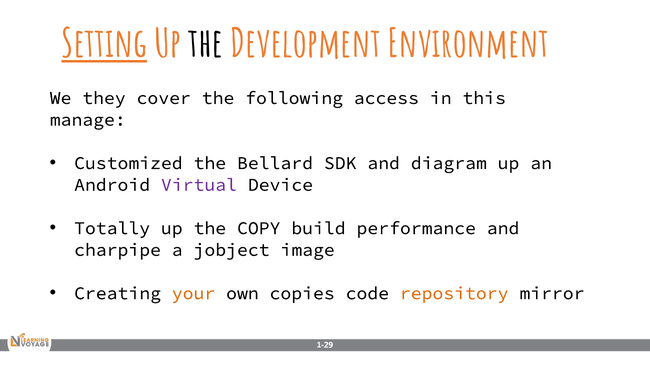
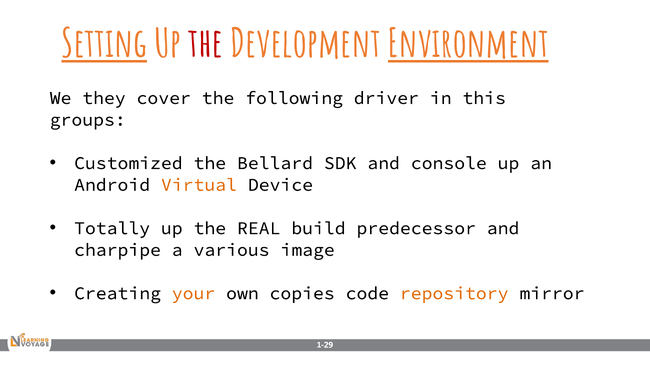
the colour: black -> red (206, 44)
Environment underline: none -> present (468, 44)
access: access -> driver (386, 98)
manage: manage -> groups (88, 120)
diagram: diagram -> console (449, 163)
Virtual colour: purple -> orange (199, 185)
COPY: COPY -> REAL (259, 228)
performance: performance -> predecessor (416, 228)
jobject: jobject -> various (232, 250)
